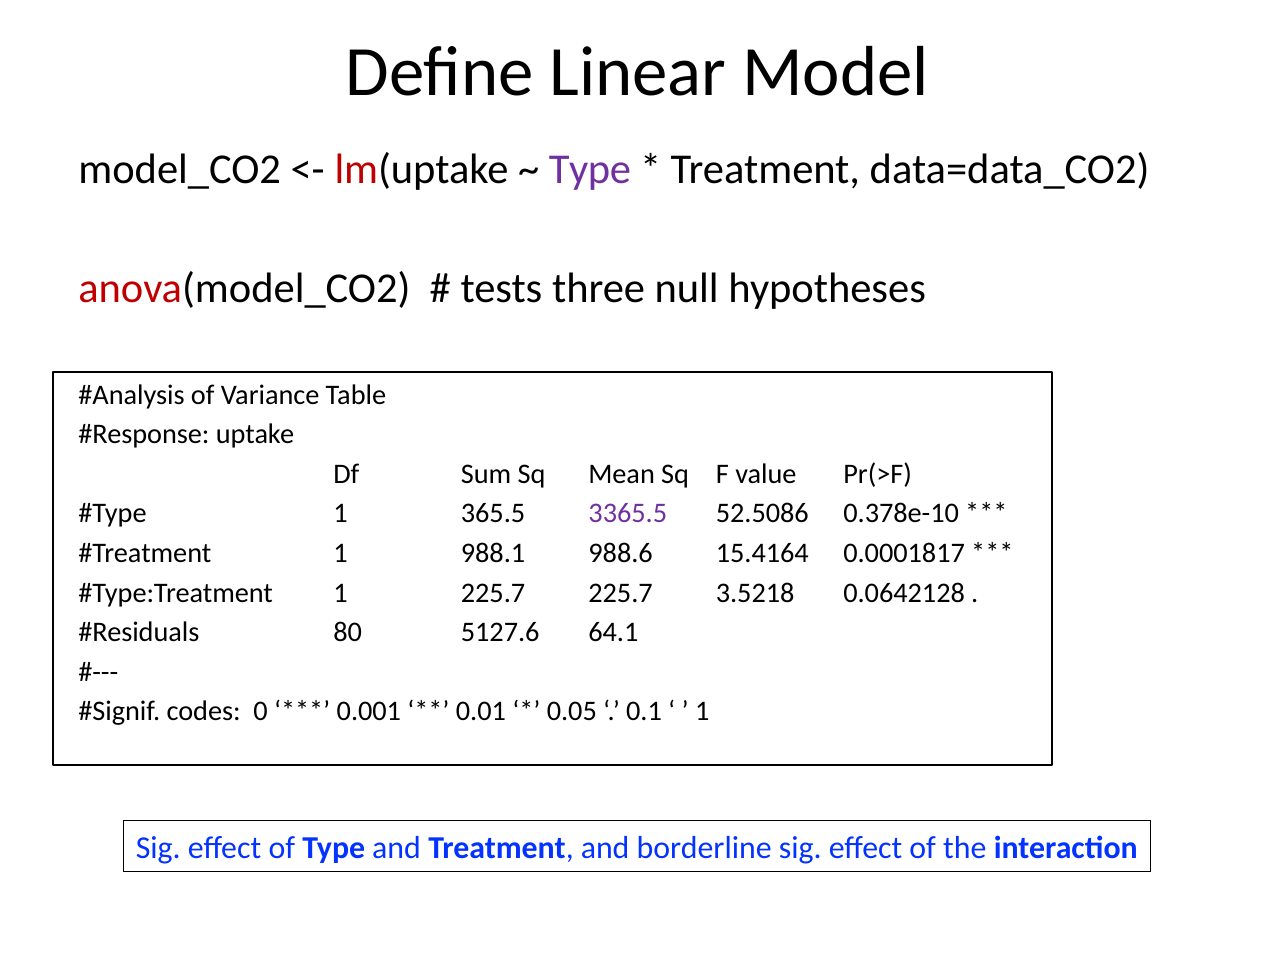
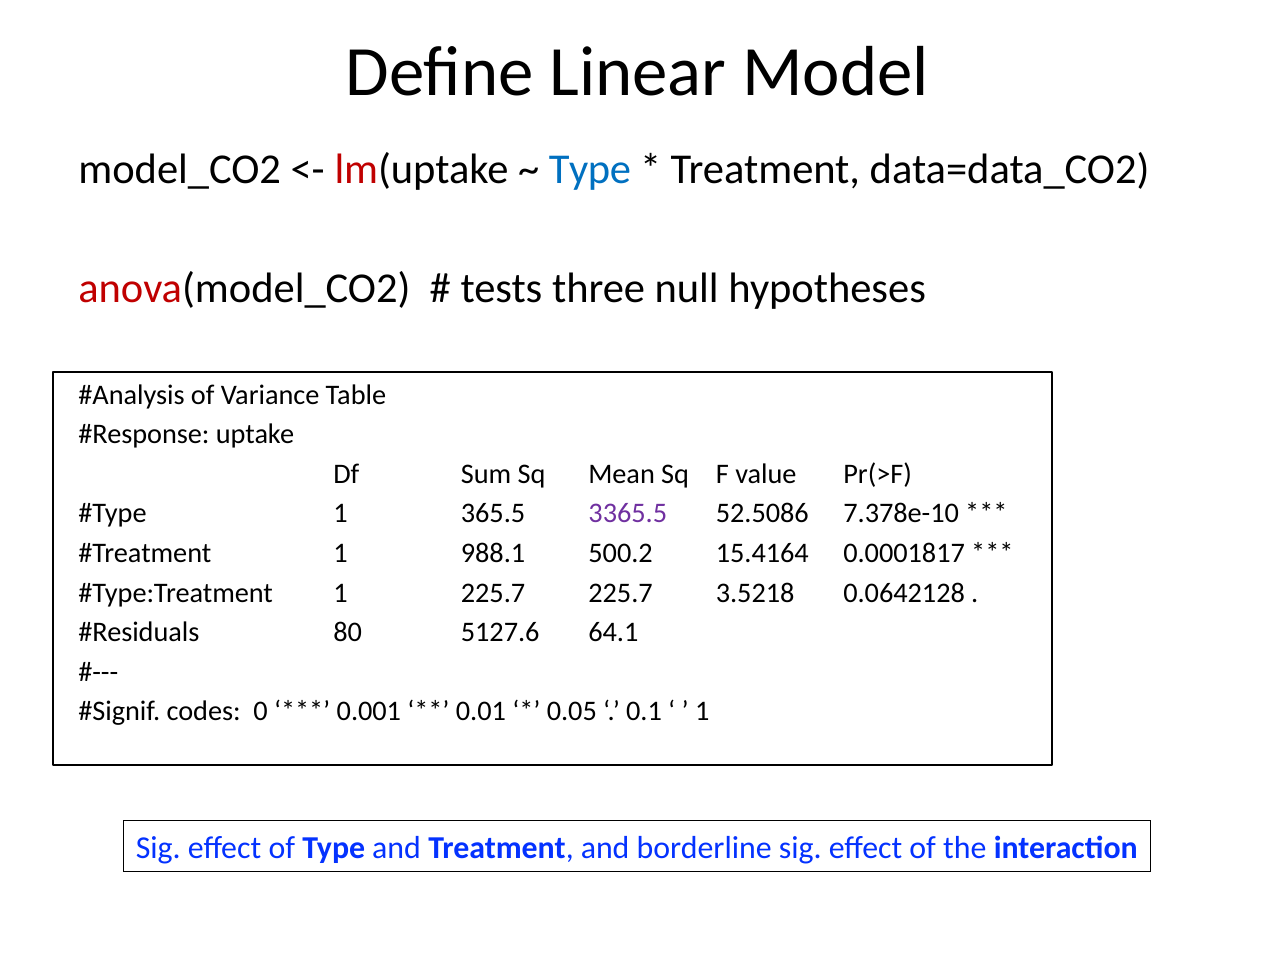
Type colour: purple -> blue (590, 169)
0.378e-10: 0.378e-10 -> 7.378e-10 (901, 514)
988.6: 988.6 -> 500.2 (621, 553)
